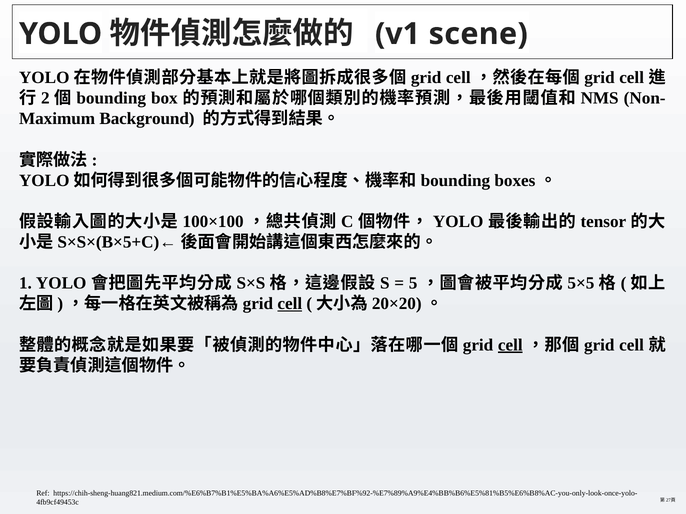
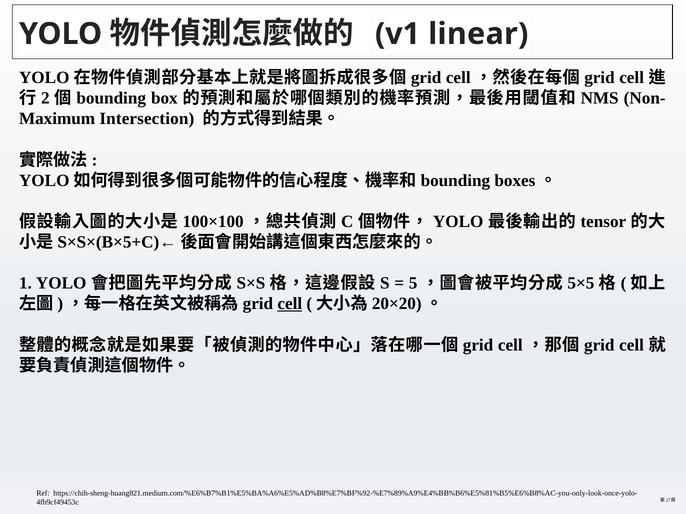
scene: scene -> linear (478, 34)
Background: Background -> Intersection (147, 119)
cell underline: present -> none (510, 345)
